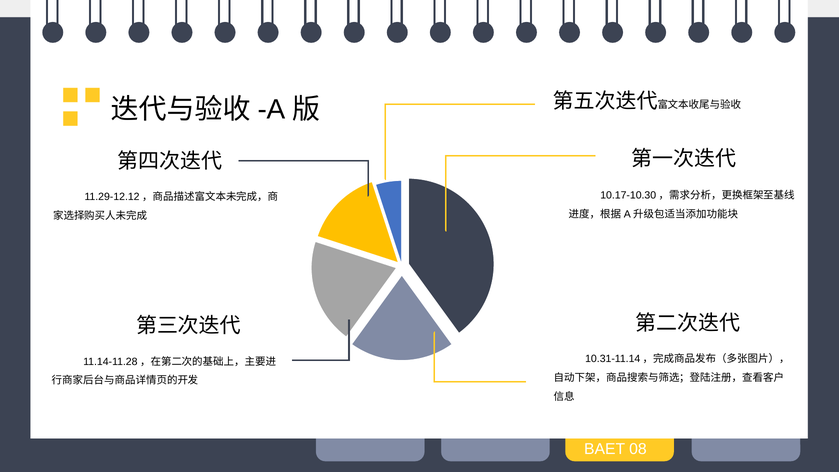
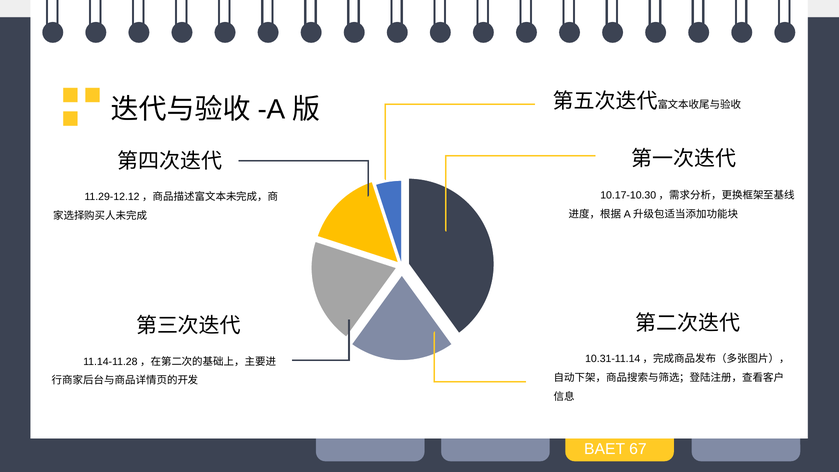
08: 08 -> 67 (638, 449)
